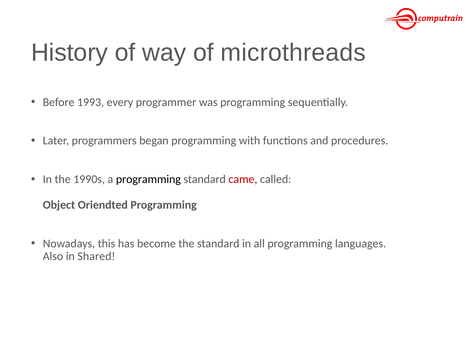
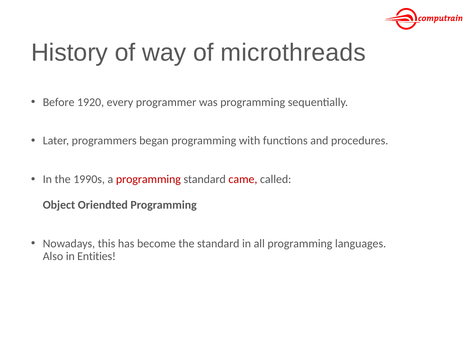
1993: 1993 -> 1920 (91, 102)
programming colour: black -> red (148, 179)
Shared: Shared -> Entities (97, 256)
